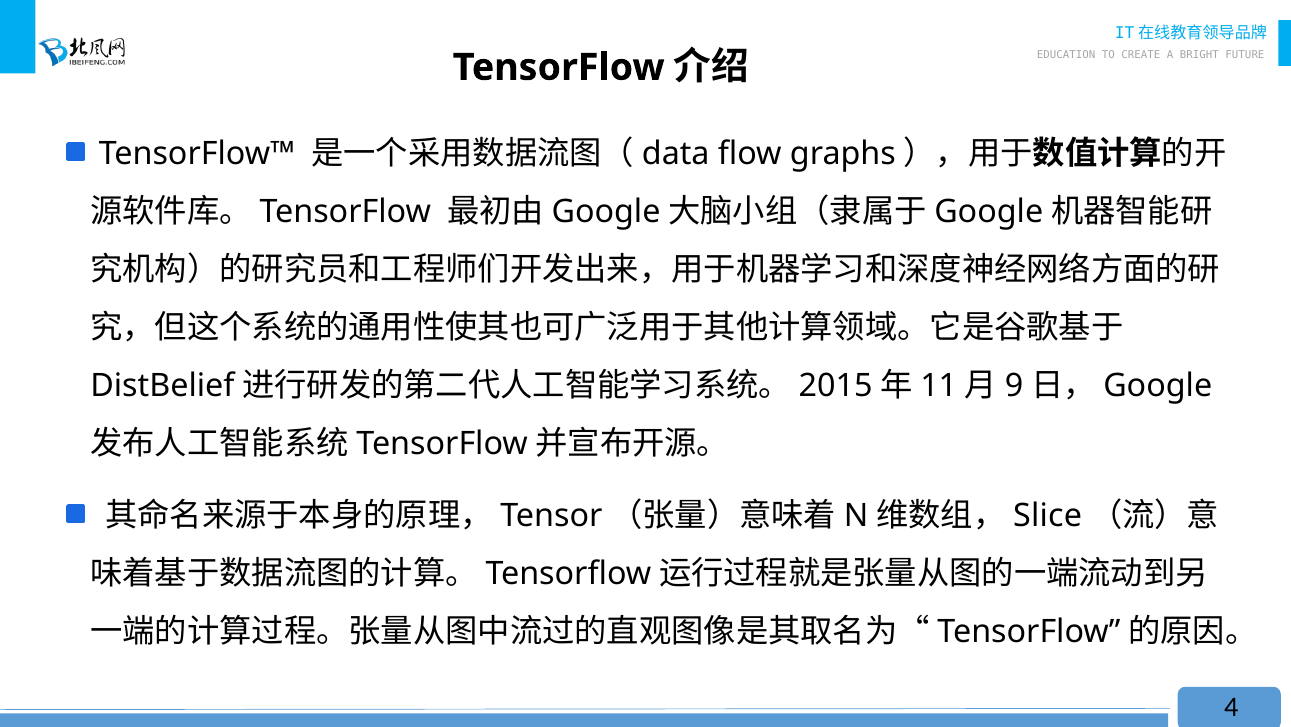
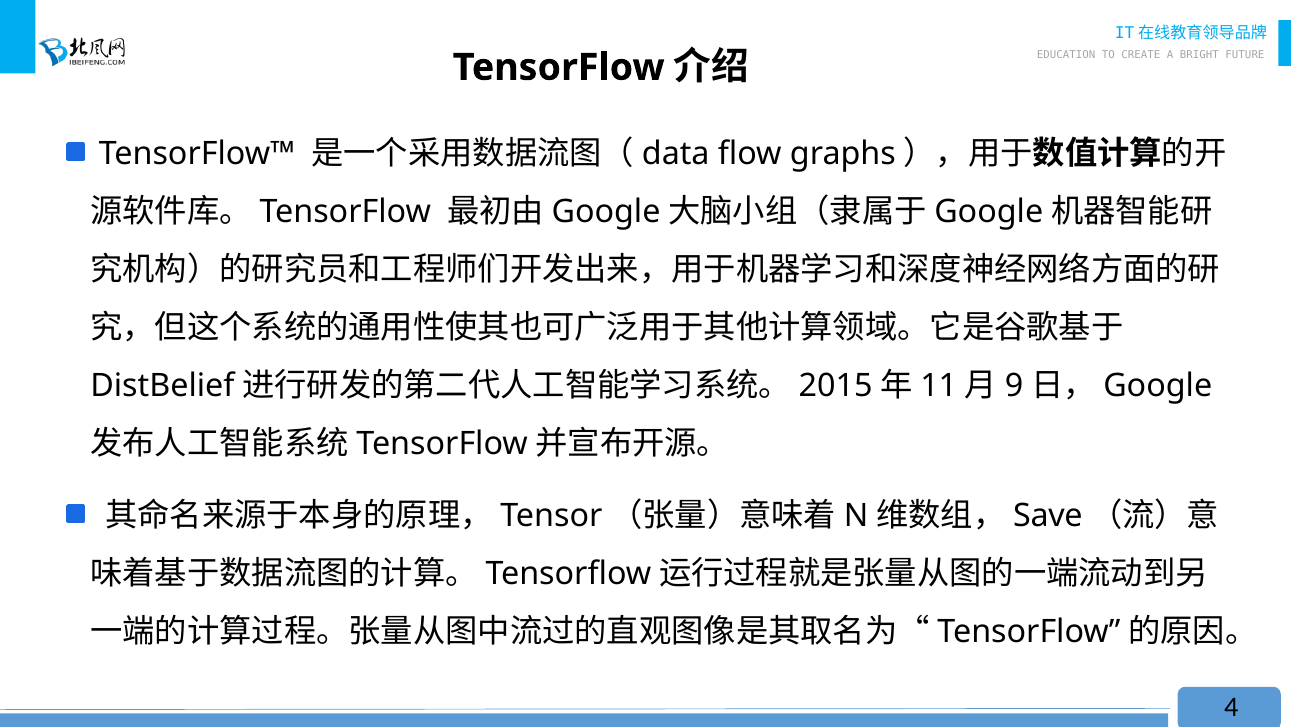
Slice: Slice -> Save (1048, 515)
